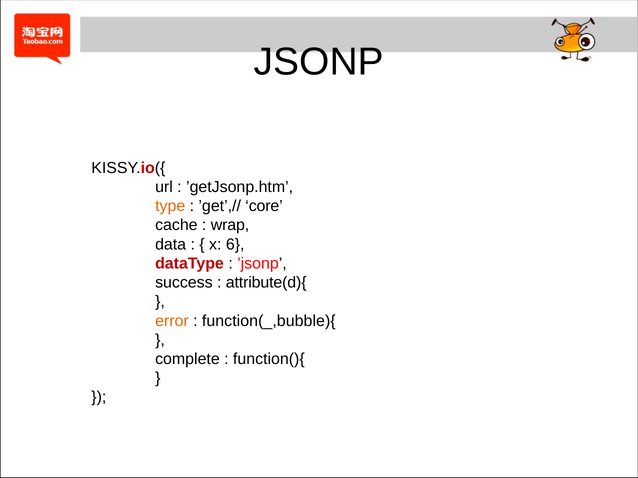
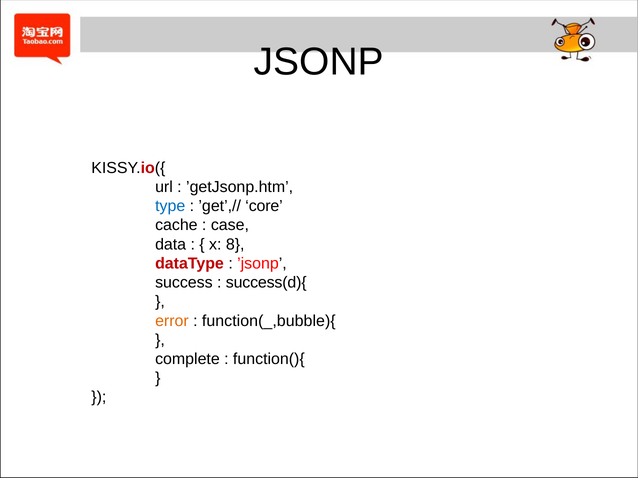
type colour: orange -> blue (170, 206)
wrap: wrap -> case (230, 225)
6: 6 -> 8 (235, 245)
attribute(d){: attribute(d){ -> success(d){ (266, 283)
